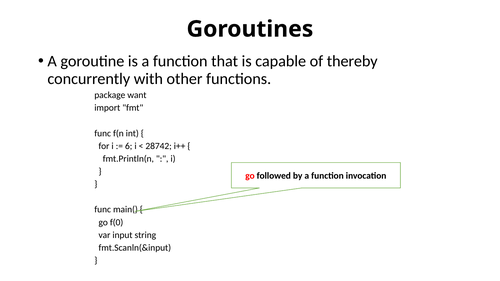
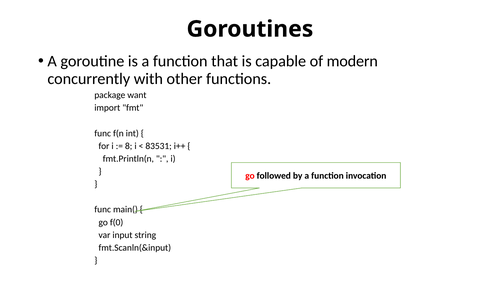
thereby: thereby -> modern (352, 61)
6: 6 -> 8 (129, 146)
28742: 28742 -> 83531 (159, 146)
